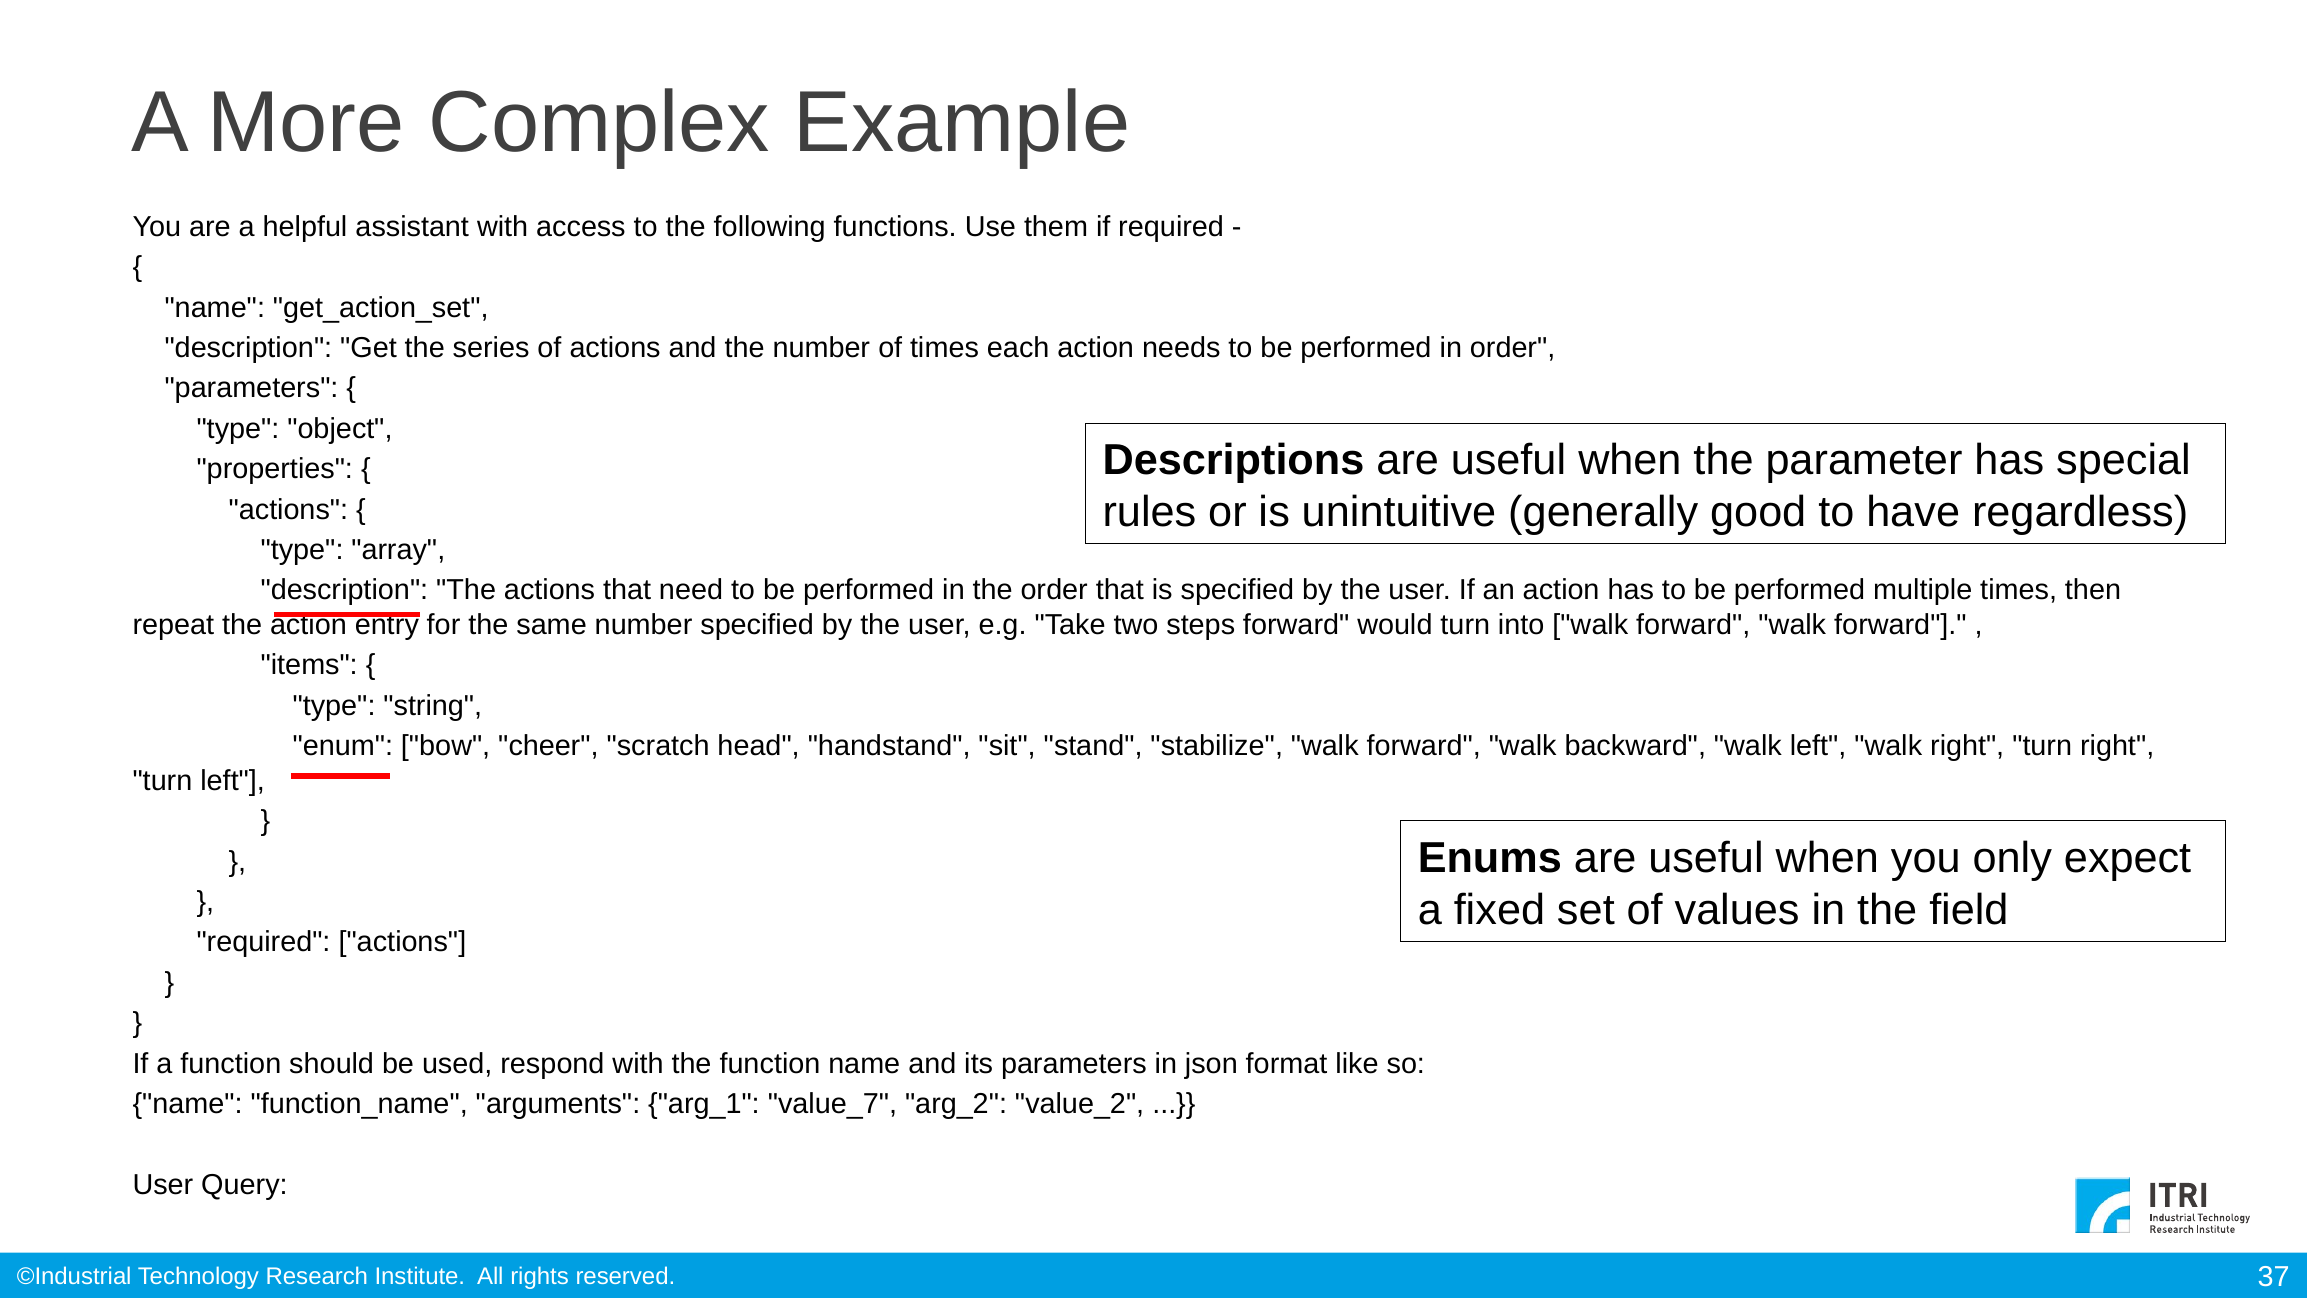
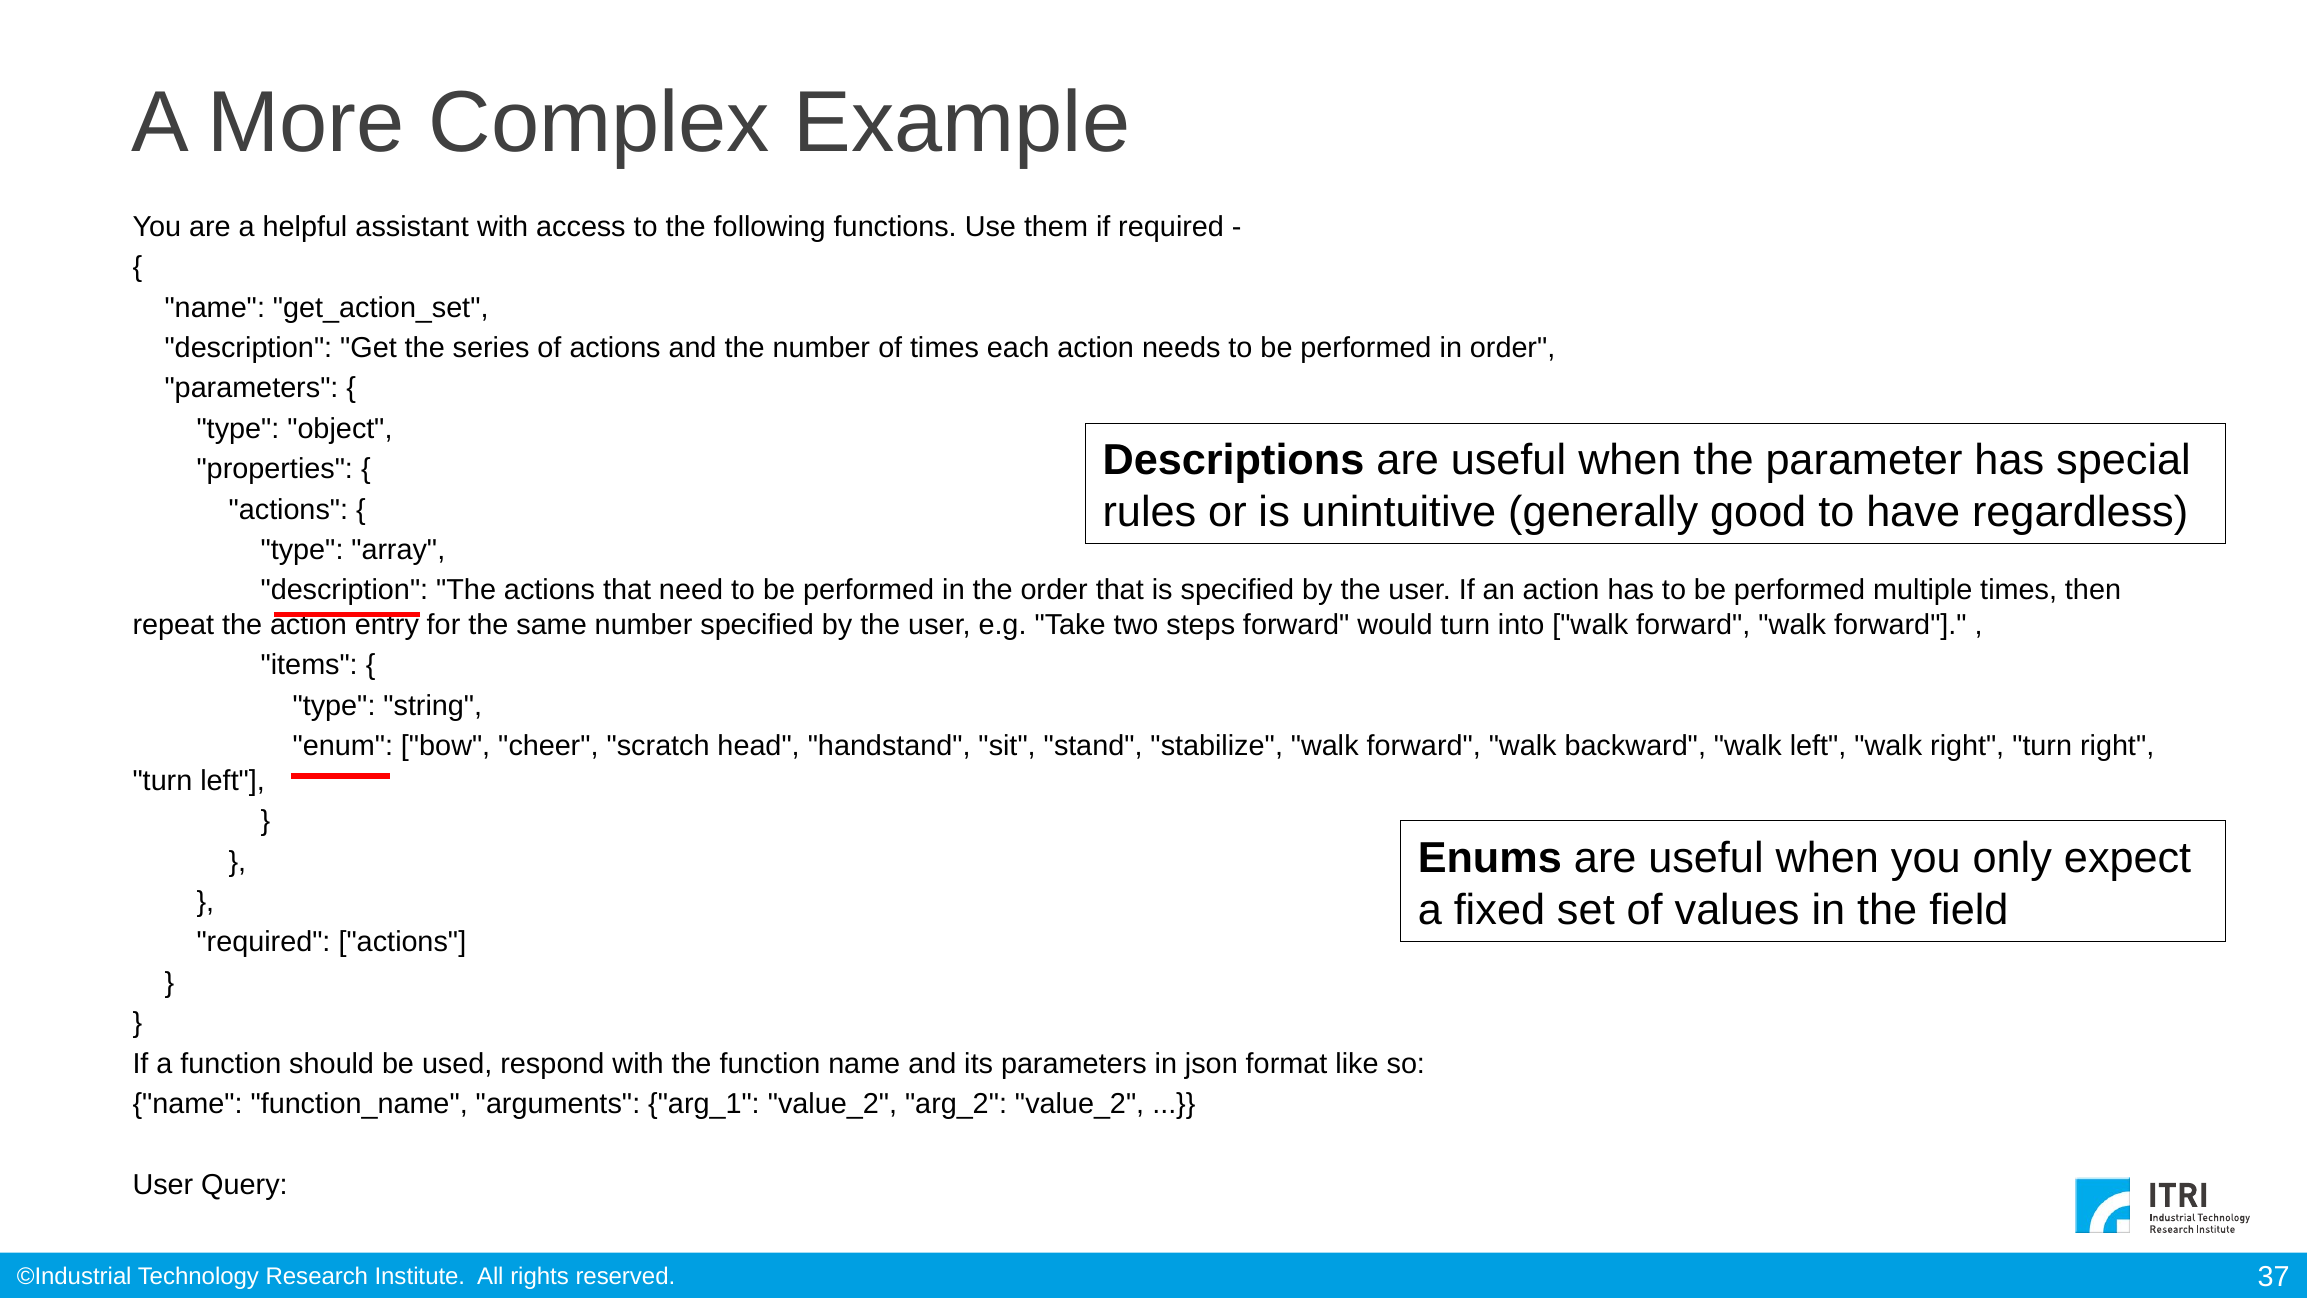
arg_1 value_7: value_7 -> value_2 (832, 1104)
